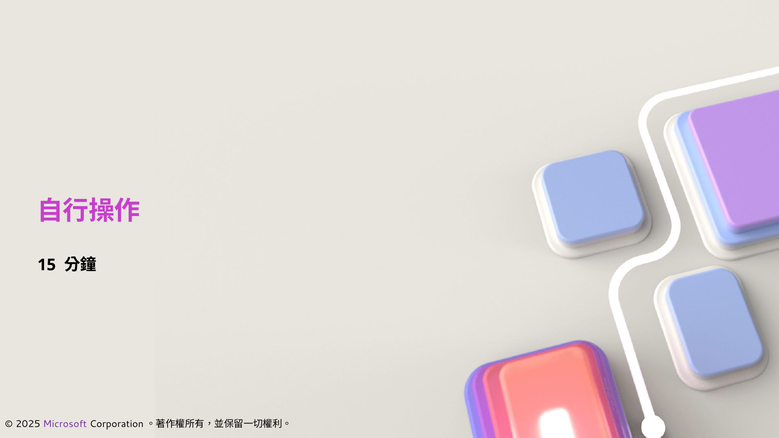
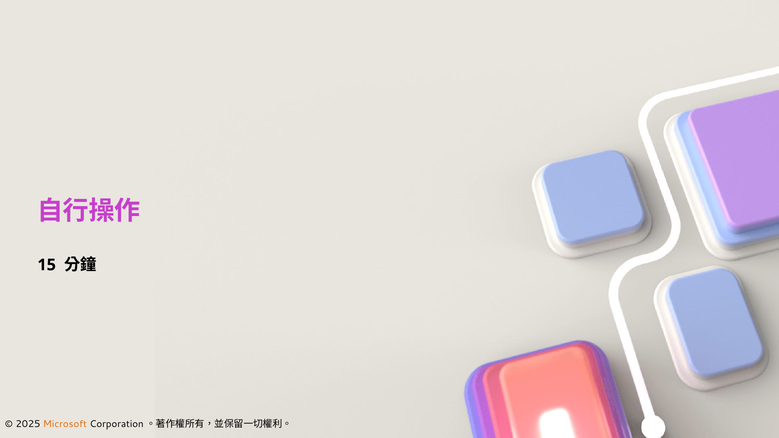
Microsoft colour: purple -> orange (65, 424)
